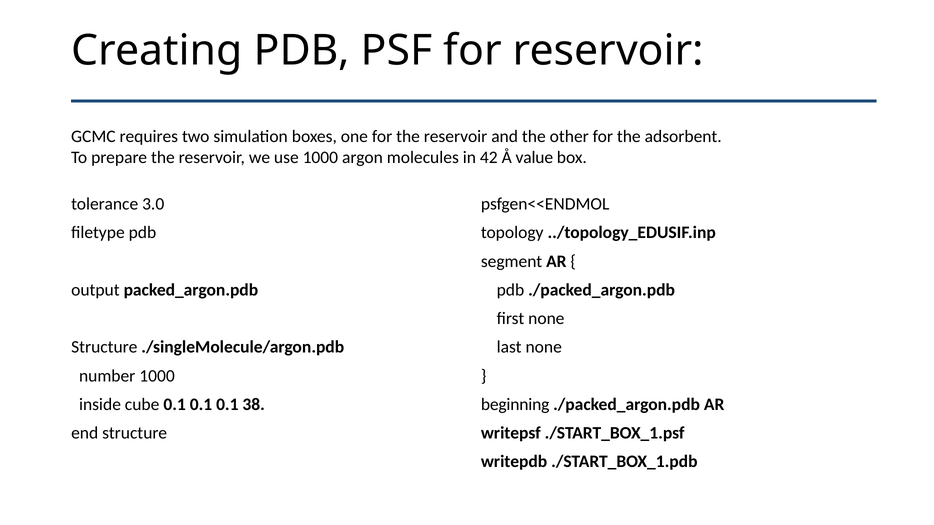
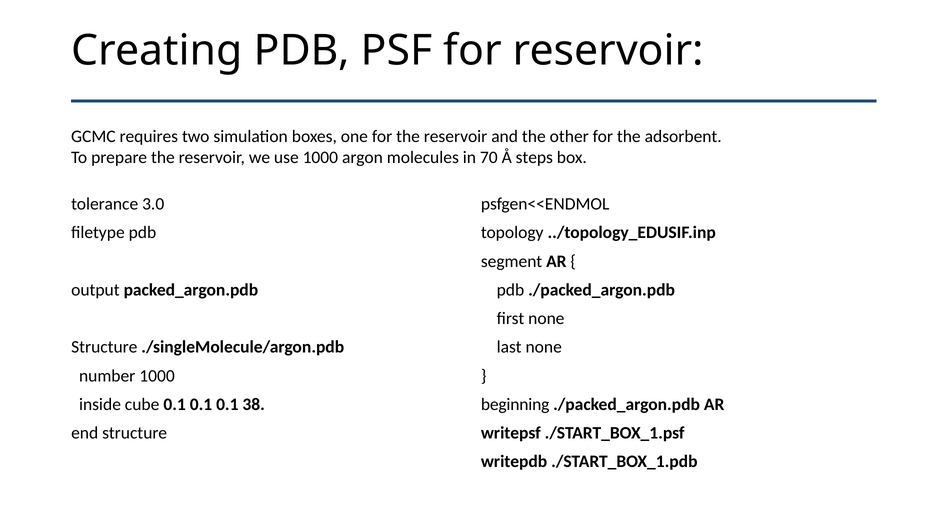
42: 42 -> 70 (489, 158)
value: value -> steps (534, 158)
